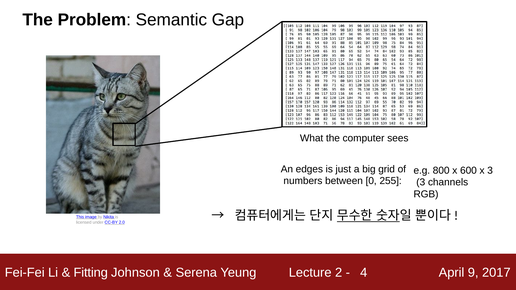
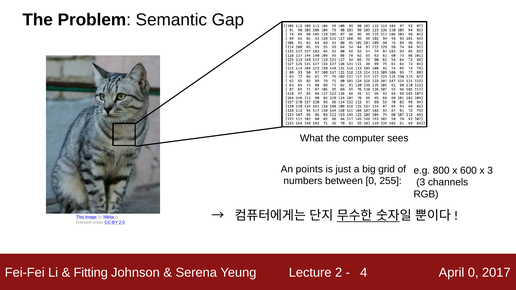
edges: edges -> points (309, 169)
April 9: 9 -> 0 (473, 273)
